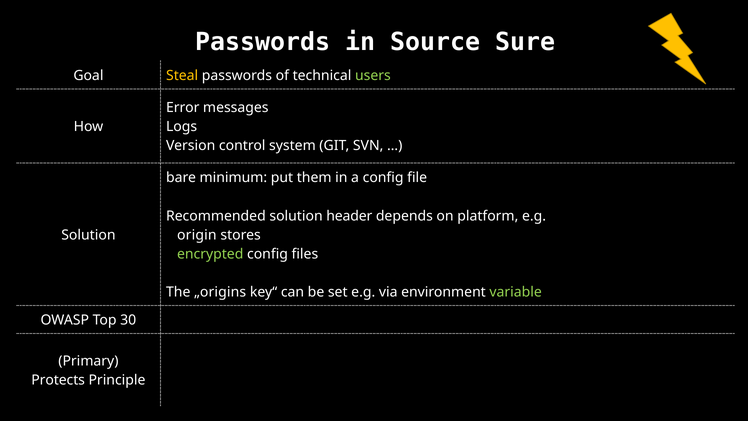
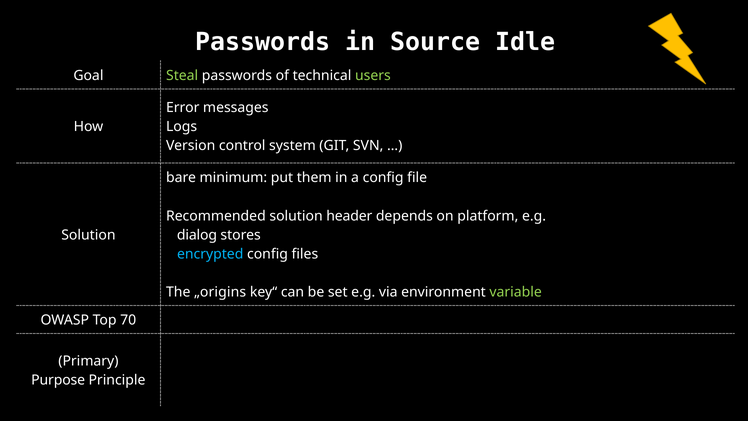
Sure: Sure -> Idle (525, 42)
Steal colour: yellow -> light green (182, 75)
origin: origin -> dialog (197, 235)
encrypted colour: light green -> light blue (210, 254)
30: 30 -> 70 (128, 320)
Protects: Protects -> Purpose (58, 380)
